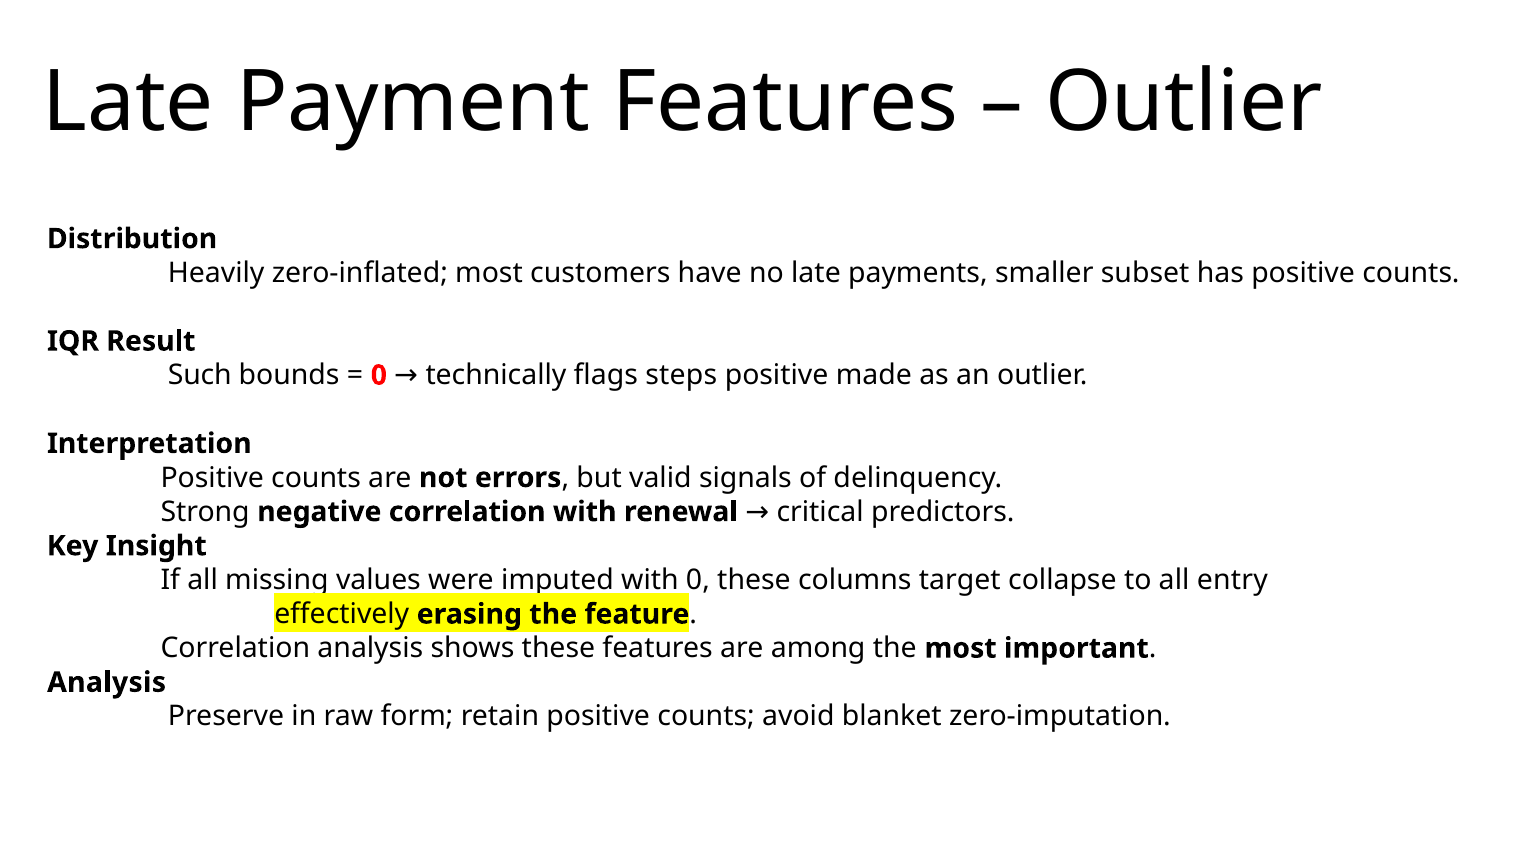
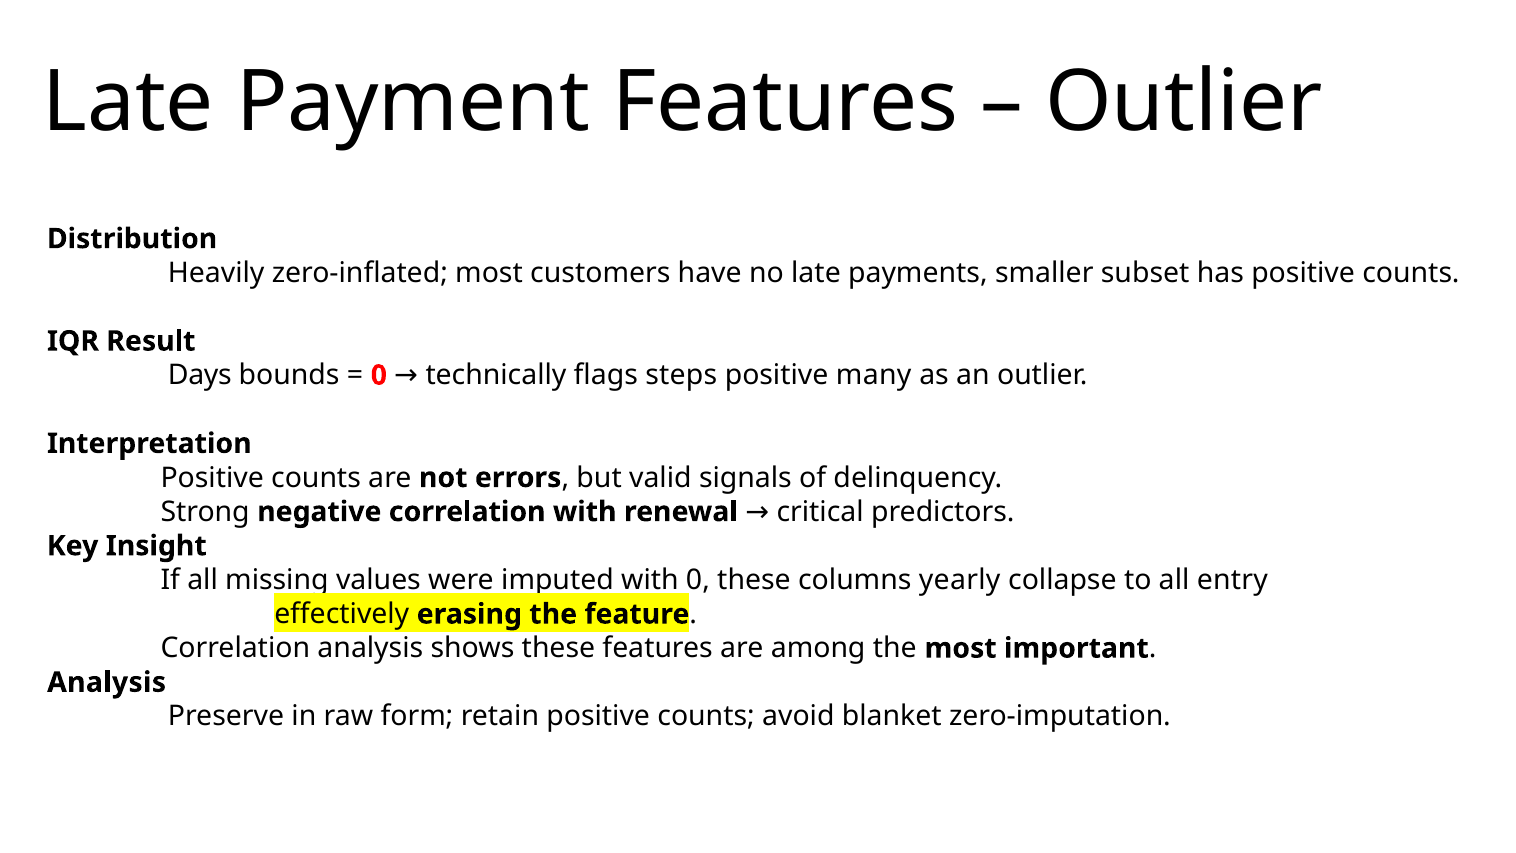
Such: Such -> Days (200, 375)
made: made -> many (874, 375)
target: target -> yearly (960, 580)
